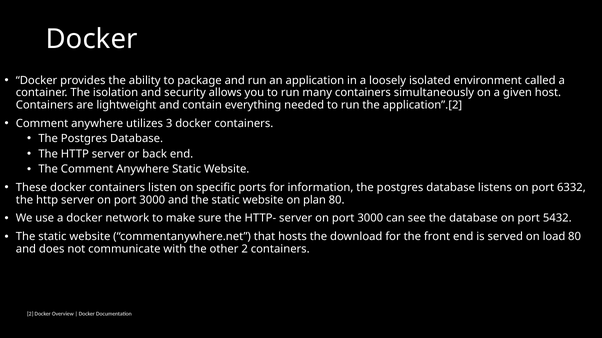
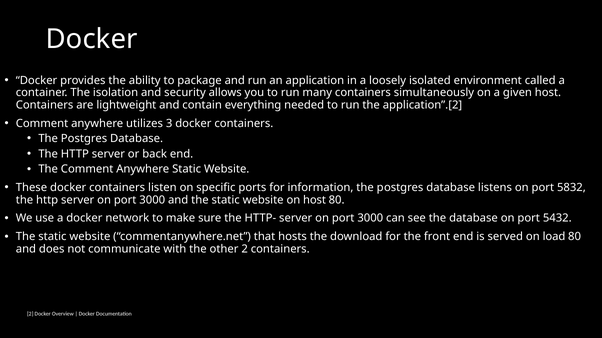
6332: 6332 -> 5832 (571, 188)
on plan: plan -> host (315, 200)
